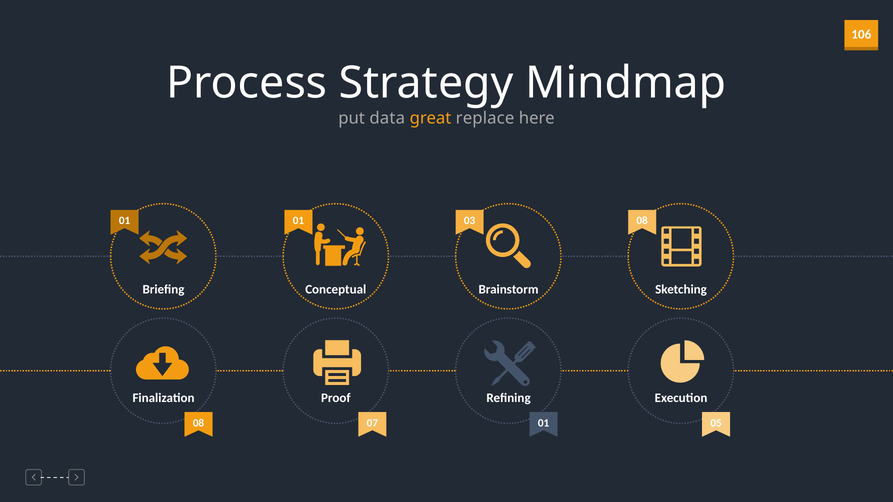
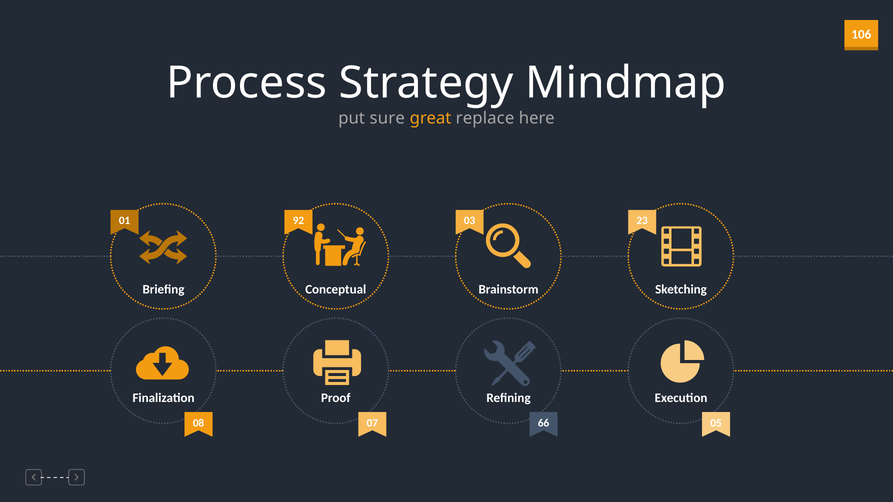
data: data -> sure (387, 118)
01 01: 01 -> 92 (298, 221)
03 08: 08 -> 23 (642, 221)
07 01: 01 -> 66 (544, 423)
